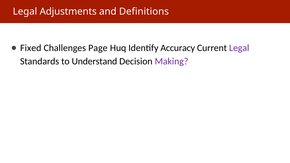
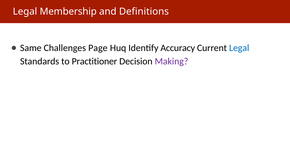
Adjustments: Adjustments -> Membership (68, 11)
Fixed: Fixed -> Same (31, 48)
Legal colour: purple -> blue (239, 48)
Understand: Understand -> Practitioner (94, 61)
